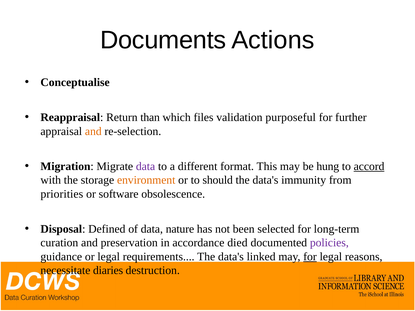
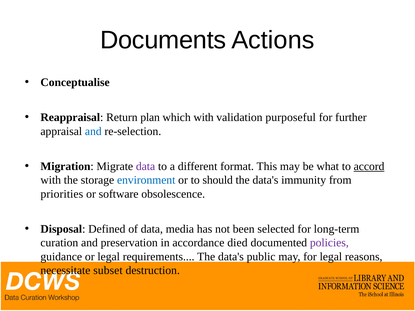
than: than -> plan (150, 117)
which files: files -> with (204, 117)
and colour: orange -> blue (93, 131)
hung: hung -> what (328, 166)
environment colour: orange -> blue (146, 180)
nature: nature -> media (180, 229)
linked: linked -> public (261, 257)
for underline: present -> none (310, 257)
diaries: diaries -> subset (108, 271)
